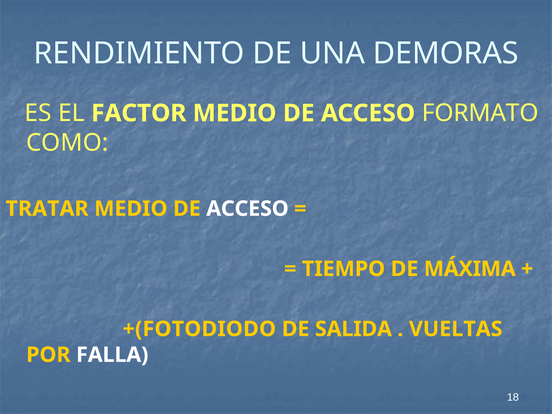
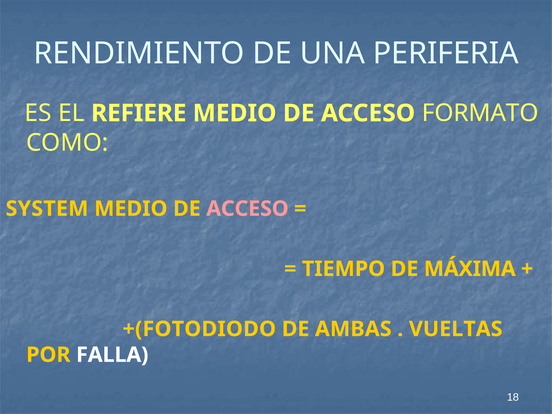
DEMORAS: DEMORAS -> PERIFERIA (446, 53)
FACTOR: FACTOR -> REFIERE (139, 113)
TRATAR: TRATAR -> SYSTEM (47, 209)
ACCESO colour: white -> pink (247, 209)
SALIDA: SALIDA -> AMBAS (353, 329)
